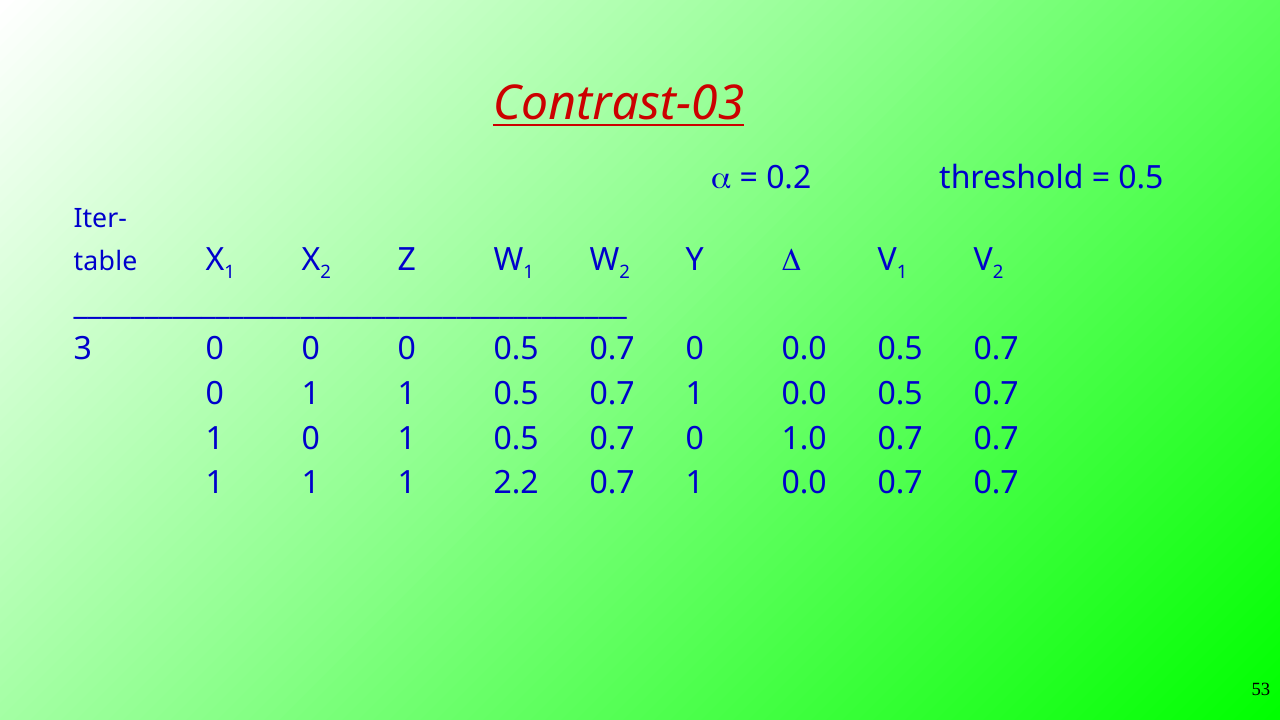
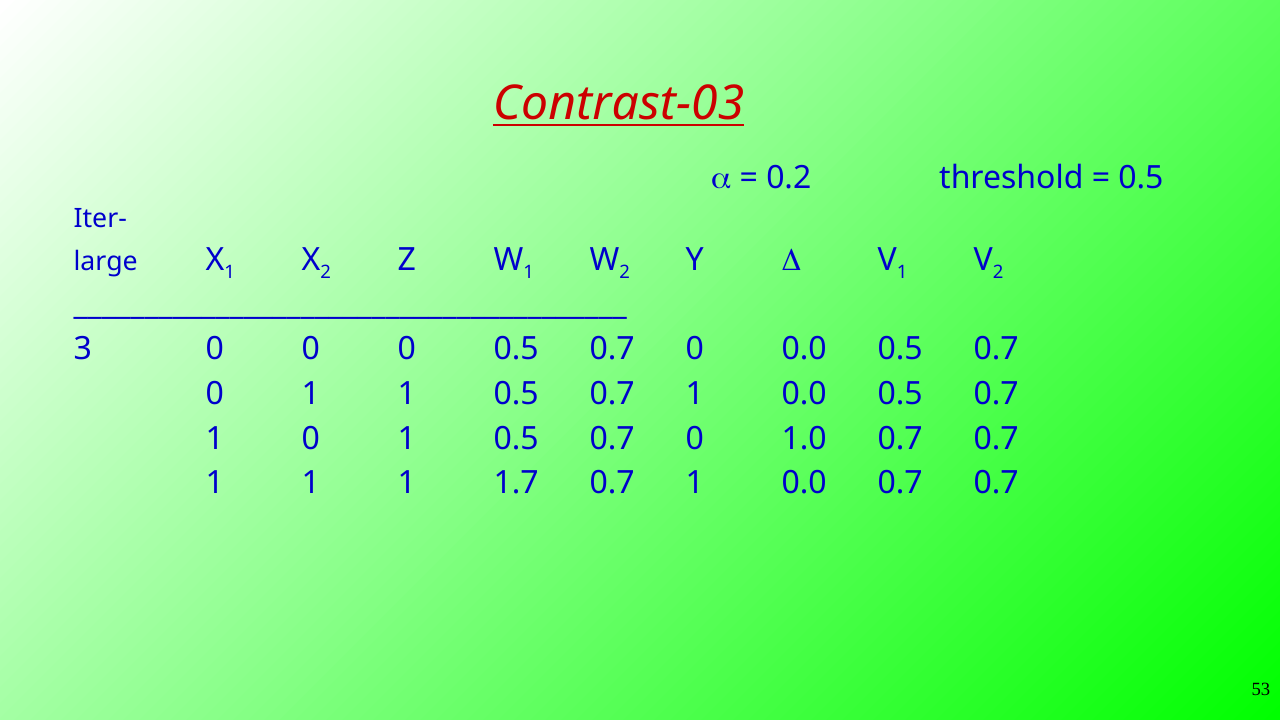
table: table -> large (106, 262)
2.2: 2.2 -> 1.7 (516, 483)
